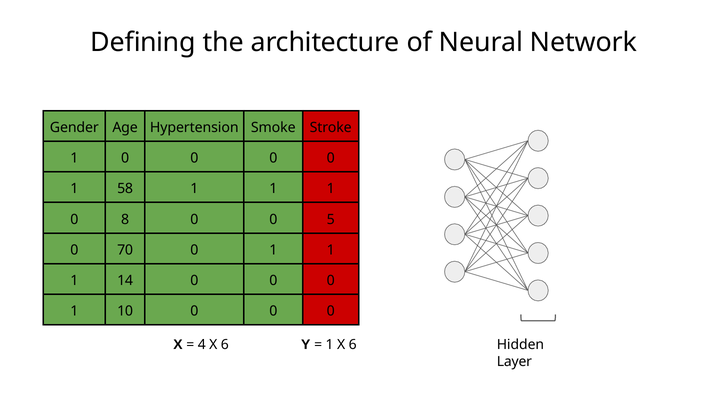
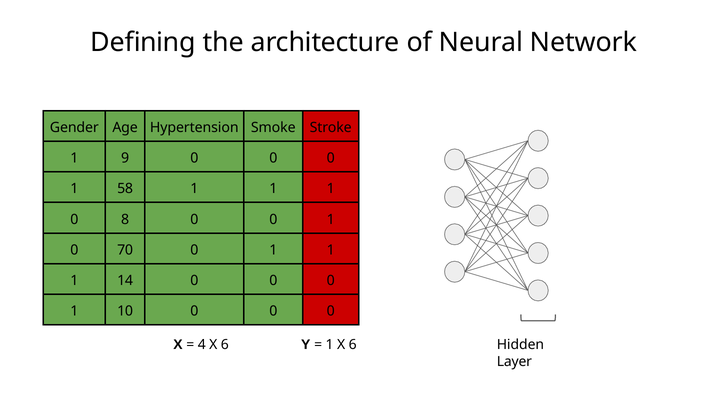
0: 0 -> 9 (125, 158)
8 0 0 5: 5 -> 1 (331, 219)
